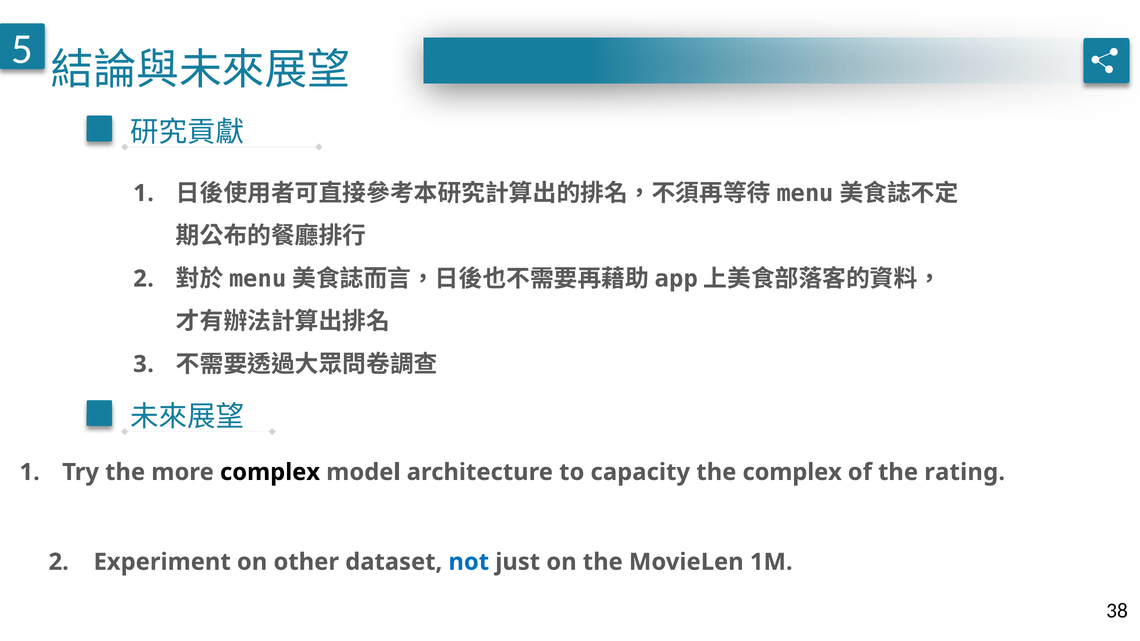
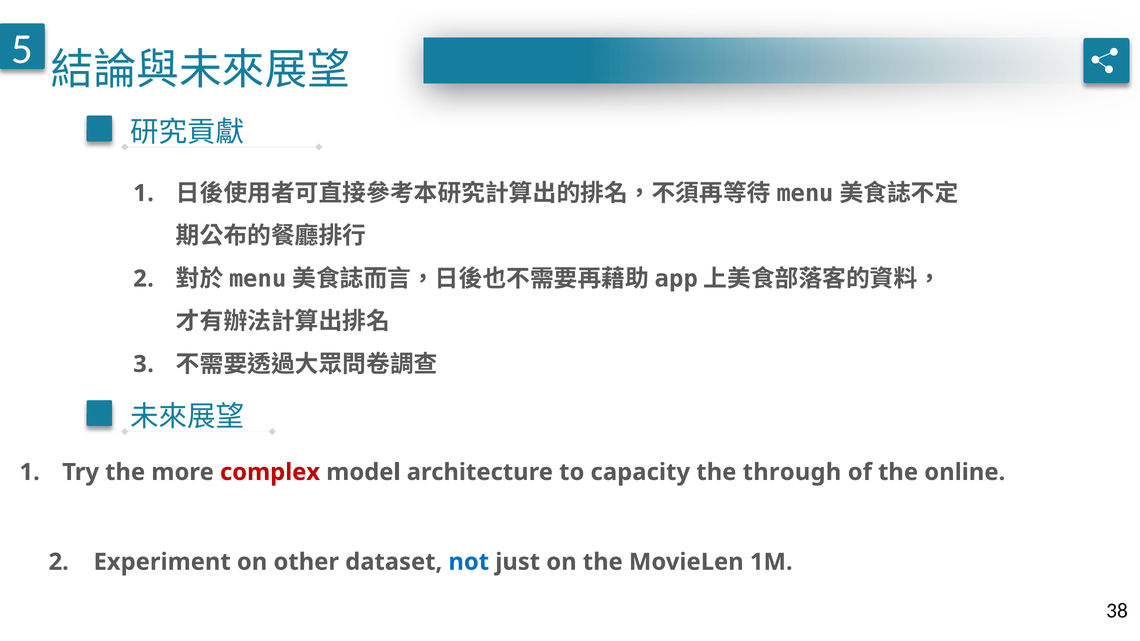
complex colour: black -> red (270, 472)
the complex: complex -> through (792, 472)
rating: rating -> online (965, 472)
